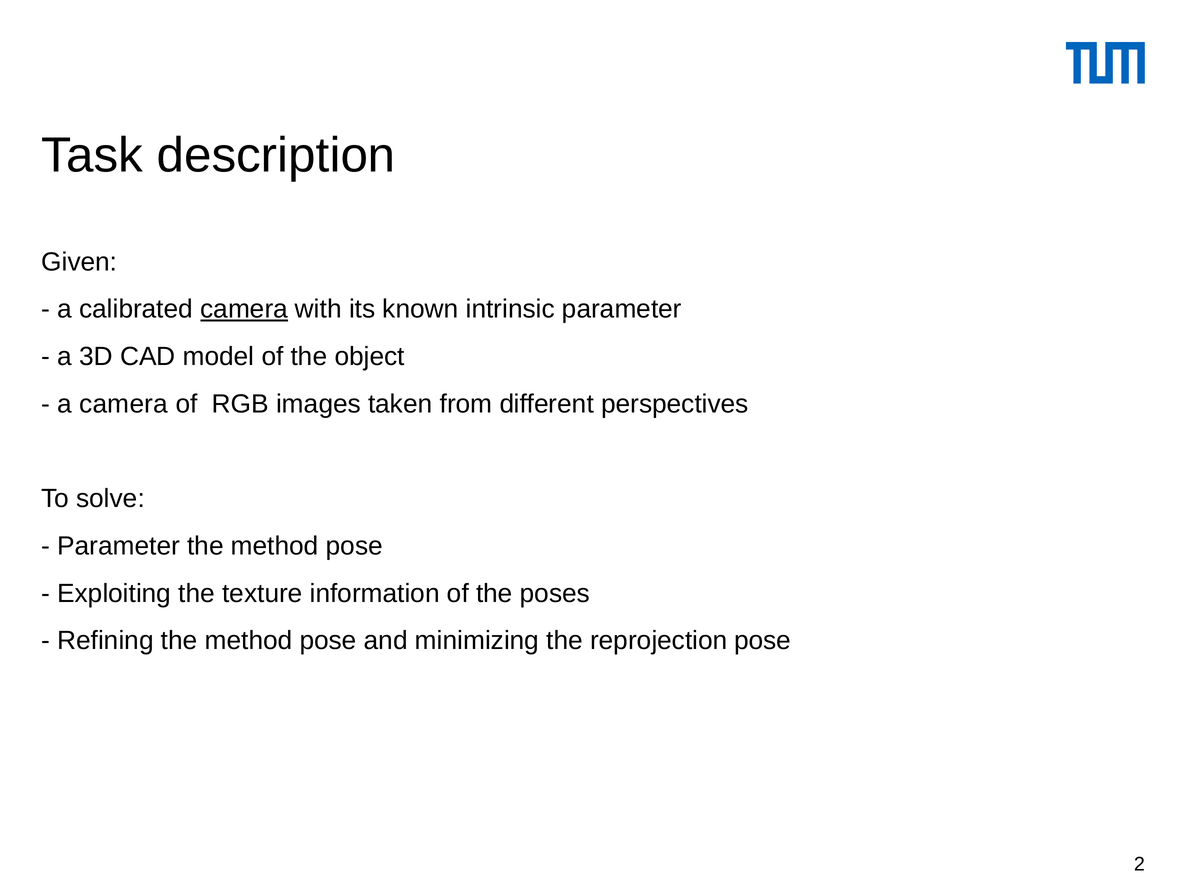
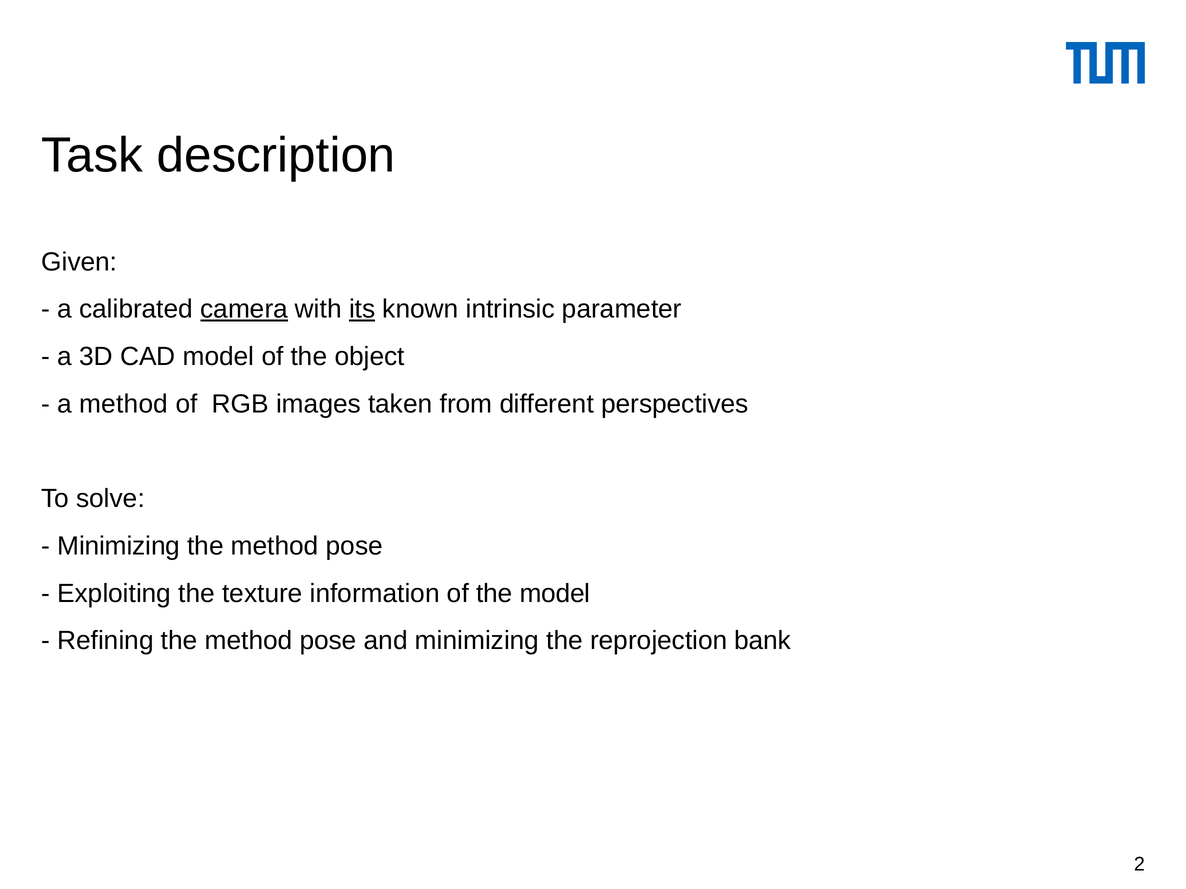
its underline: none -> present (362, 309)
a camera: camera -> method (124, 404)
Parameter: Parameter -> Minimizing (119, 546)
the poses: poses -> model (555, 594)
reprojection pose: pose -> bank (763, 641)
